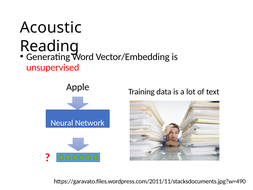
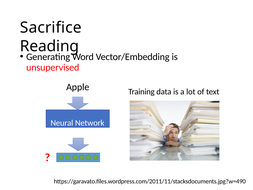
Acoustic: Acoustic -> Sacrifice (51, 28)
